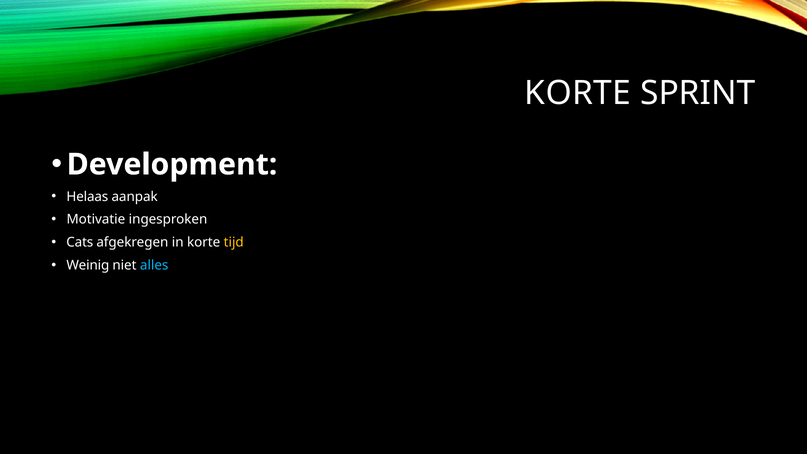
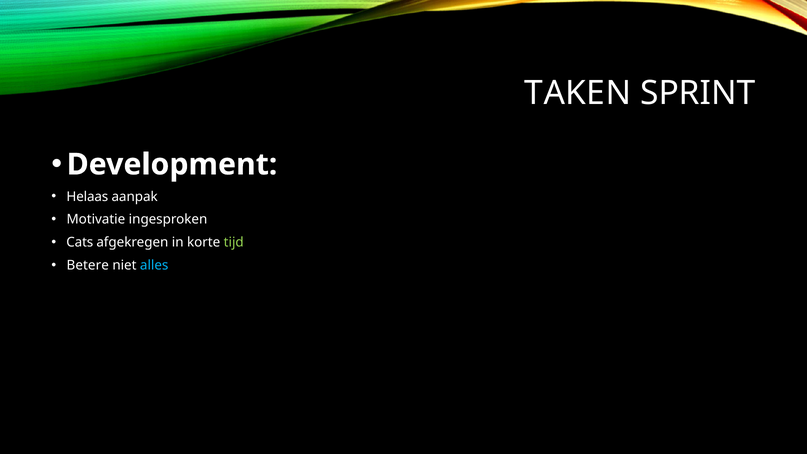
KORTE: KORTE -> TAKEN (578, 93)
tijd colour: yellow -> light green (234, 242)
Weinig: Weinig -> Betere (88, 265)
